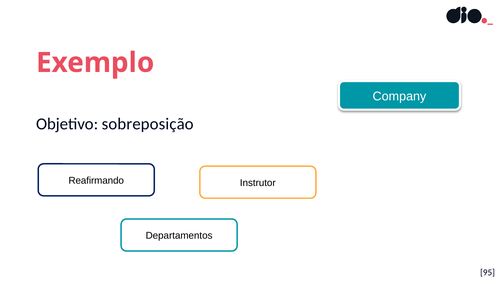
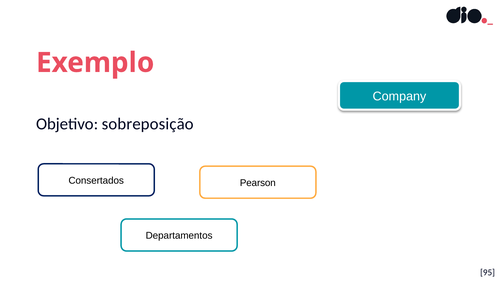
Reafirmando: Reafirmando -> Consertados (96, 180)
Instrutor: Instrutor -> Pearson (258, 182)
